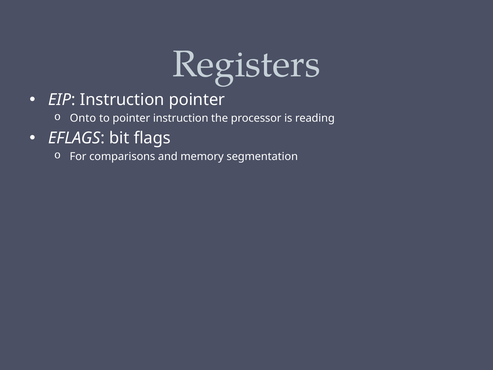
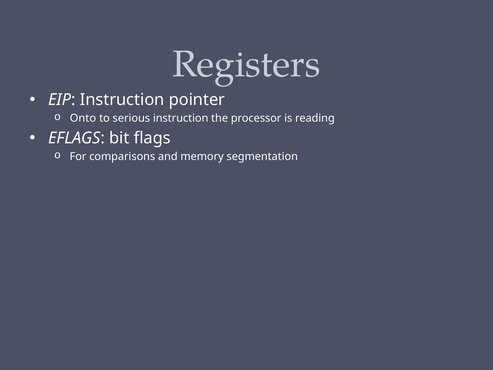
to pointer: pointer -> serious (131, 118)
